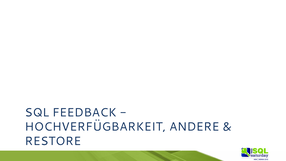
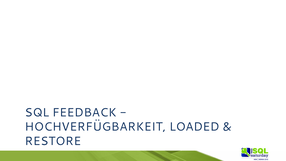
ANDERE: ANDERE -> LOADED (194, 127)
